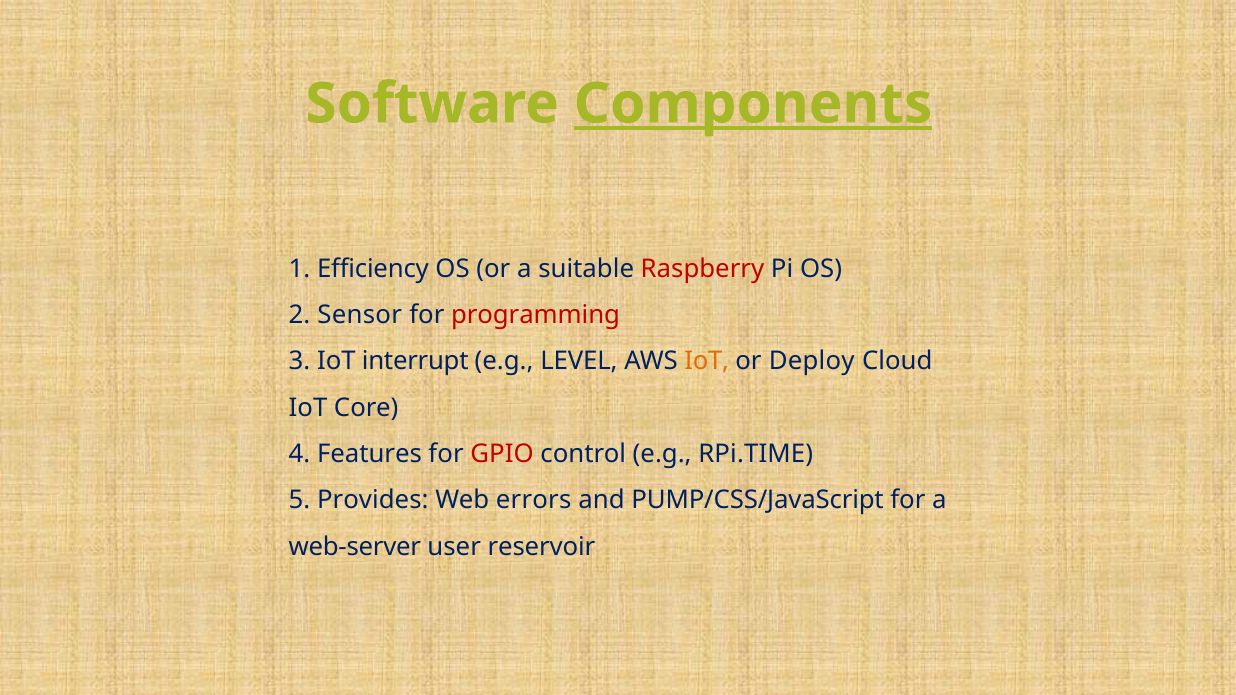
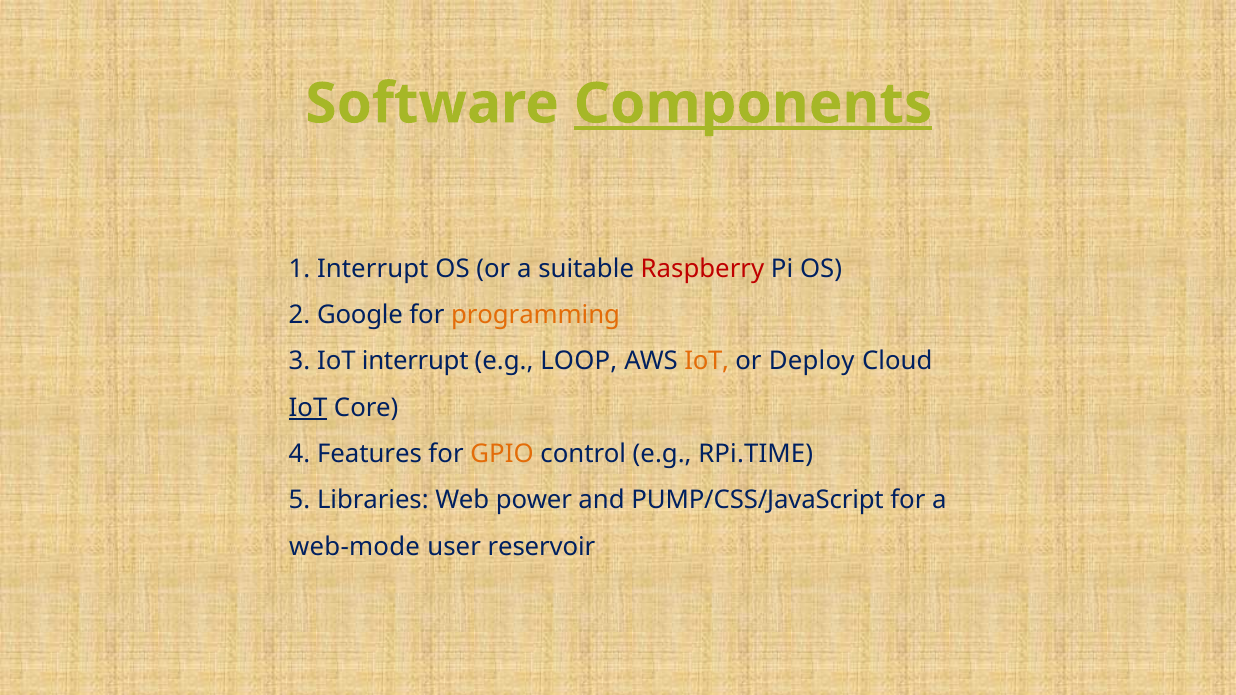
1 Efficiency: Efficiency -> Interrupt (373, 269)
Sensor: Sensor -> Google (360, 315)
programming colour: red -> orange (536, 315)
LEVEL: LEVEL -> LOOP (579, 362)
IoT underline: none -> present (308, 408)
GPIO colour: red -> orange (502, 454)
Provides: Provides -> Libraries (373, 501)
errors: errors -> power (534, 501)
web-server: web-server -> web-mode (355, 547)
